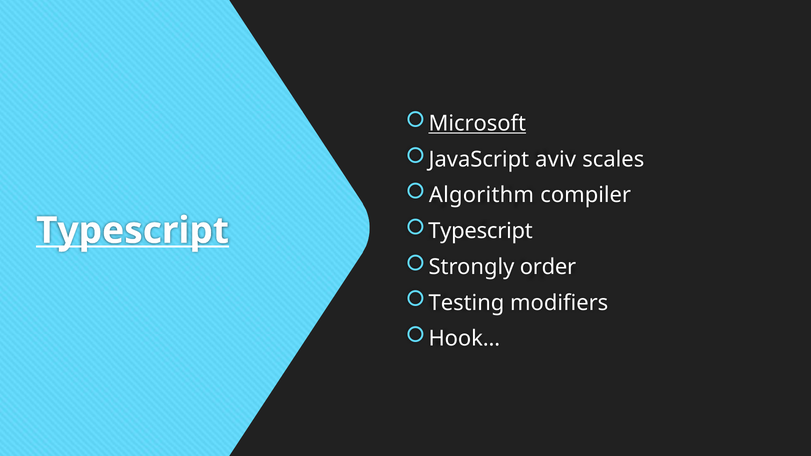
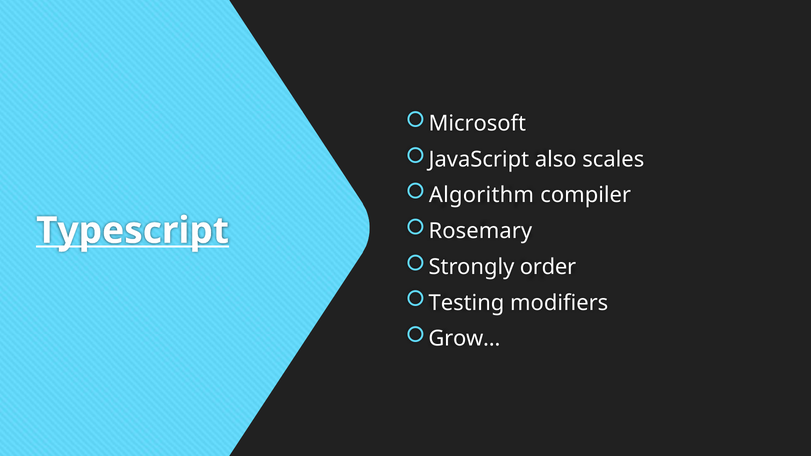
Microsoft underline: present -> none (477, 124)
aviv: aviv -> also (556, 159)
Typescript: Typescript -> Rosemary (480, 231)
Hook…: Hook… -> Grow… (464, 339)
